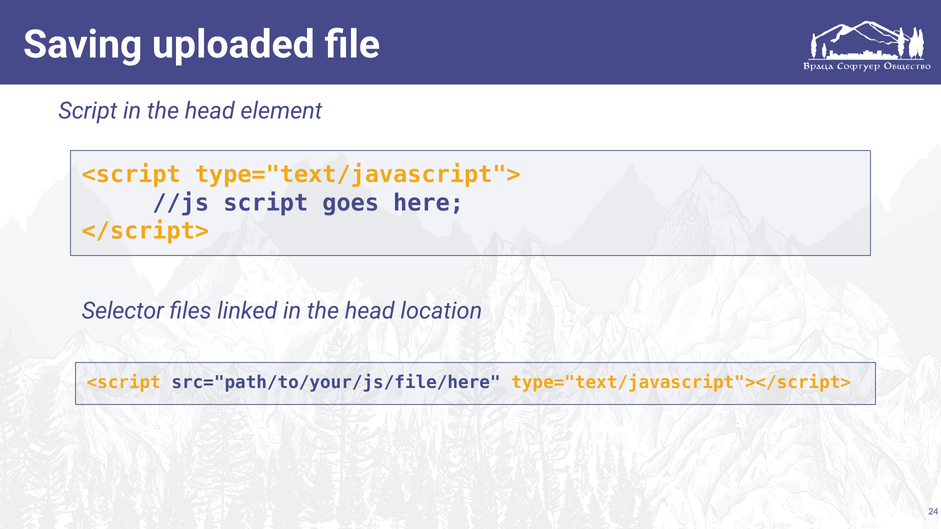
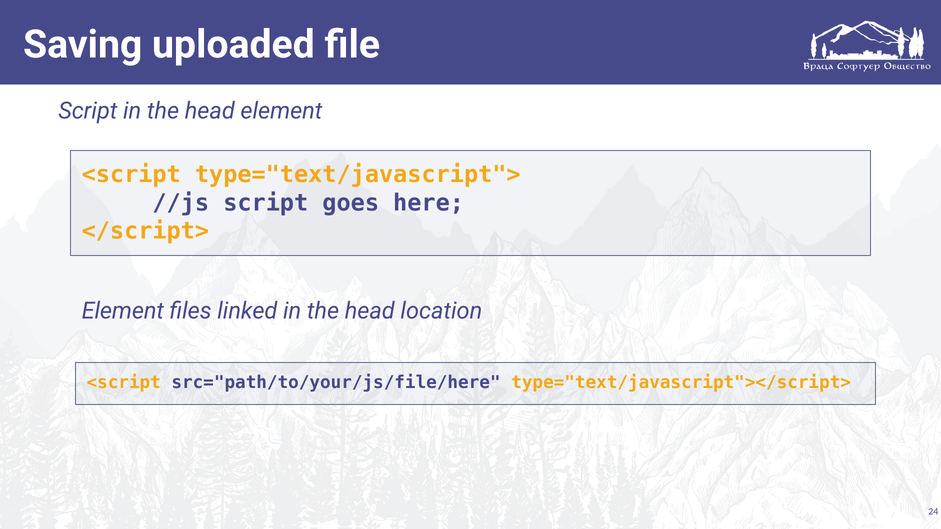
Selector: Selector -> Element (123, 311)
